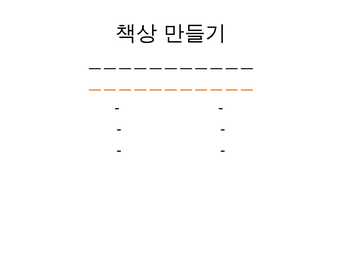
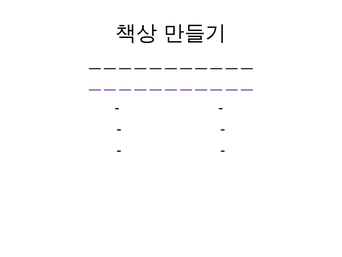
ㅡㅡㅡㅡㅡㅡㅡㅡㅡㅡㅡ colour: orange -> purple (171, 86)
